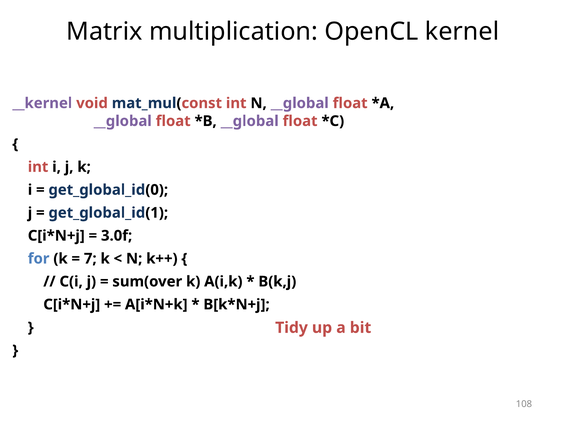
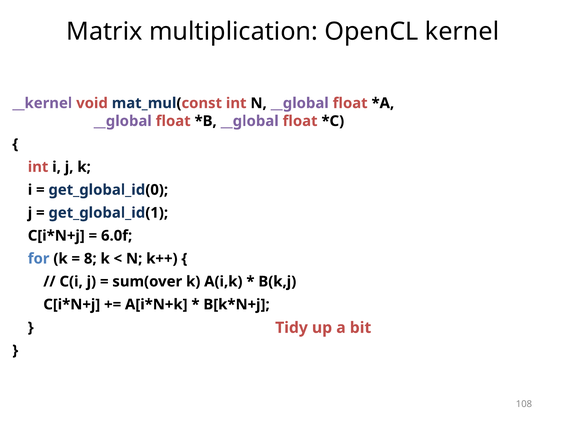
3.0f: 3.0f -> 6.0f (117, 236)
7: 7 -> 8 (90, 259)
